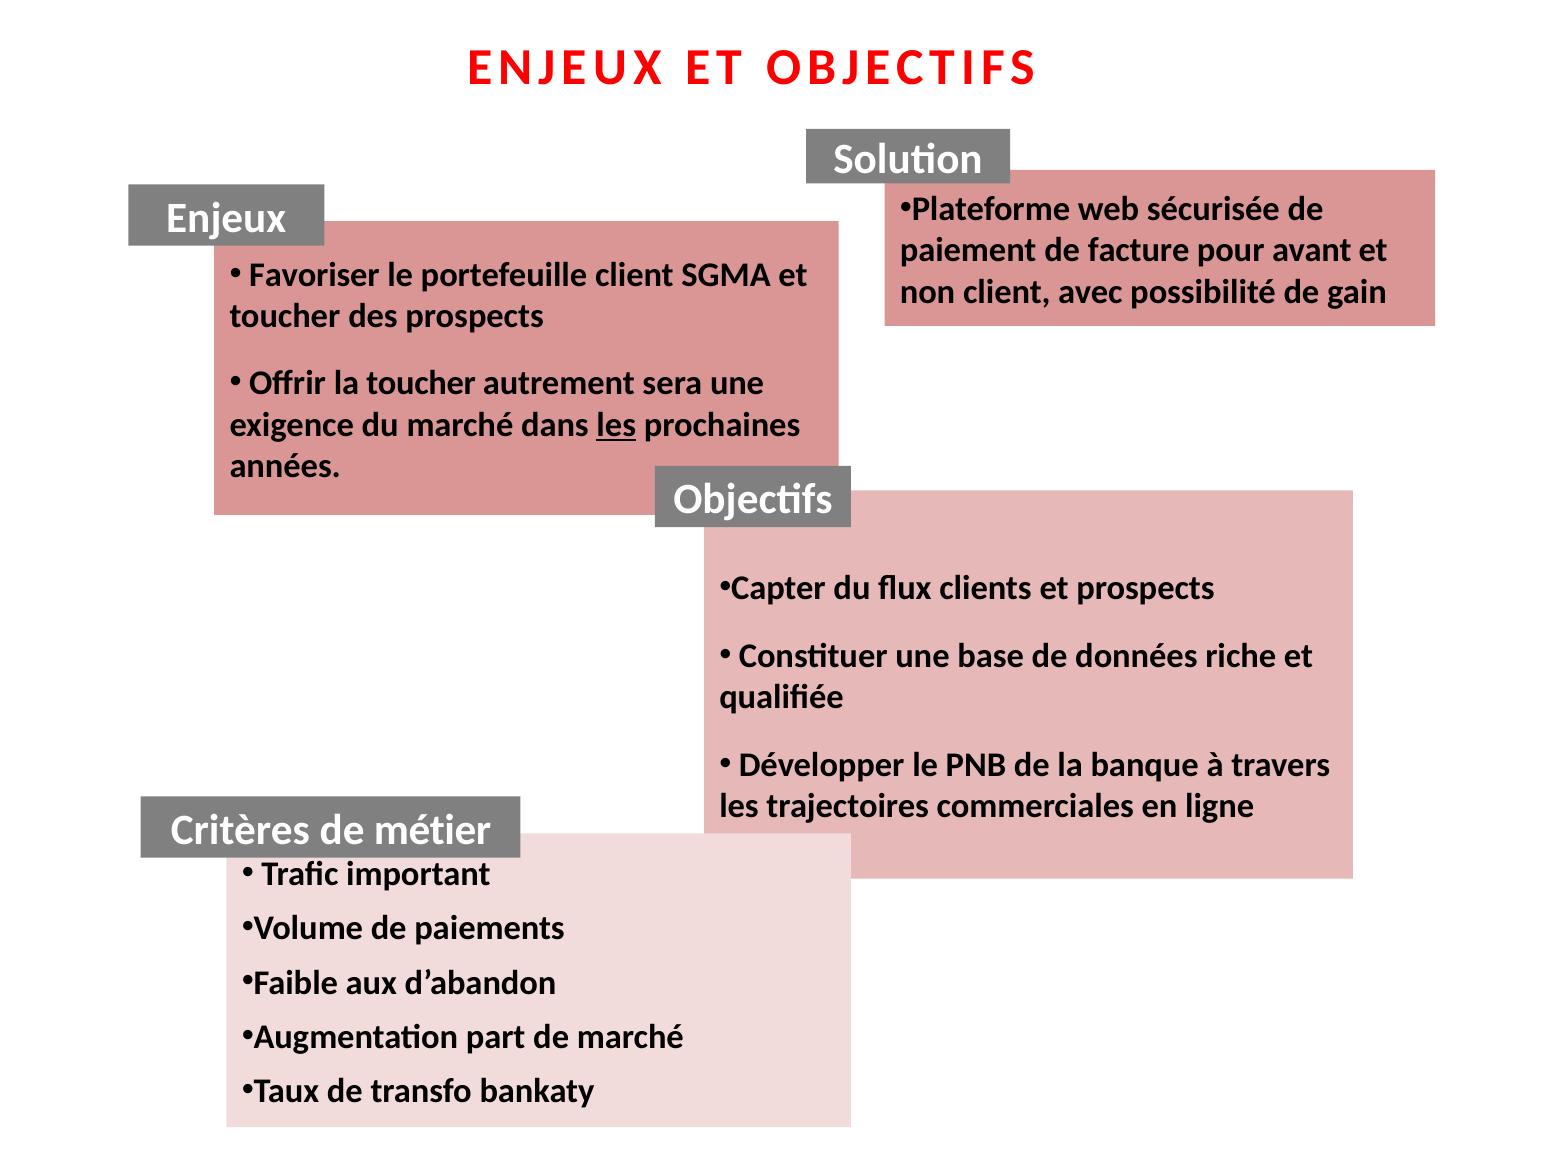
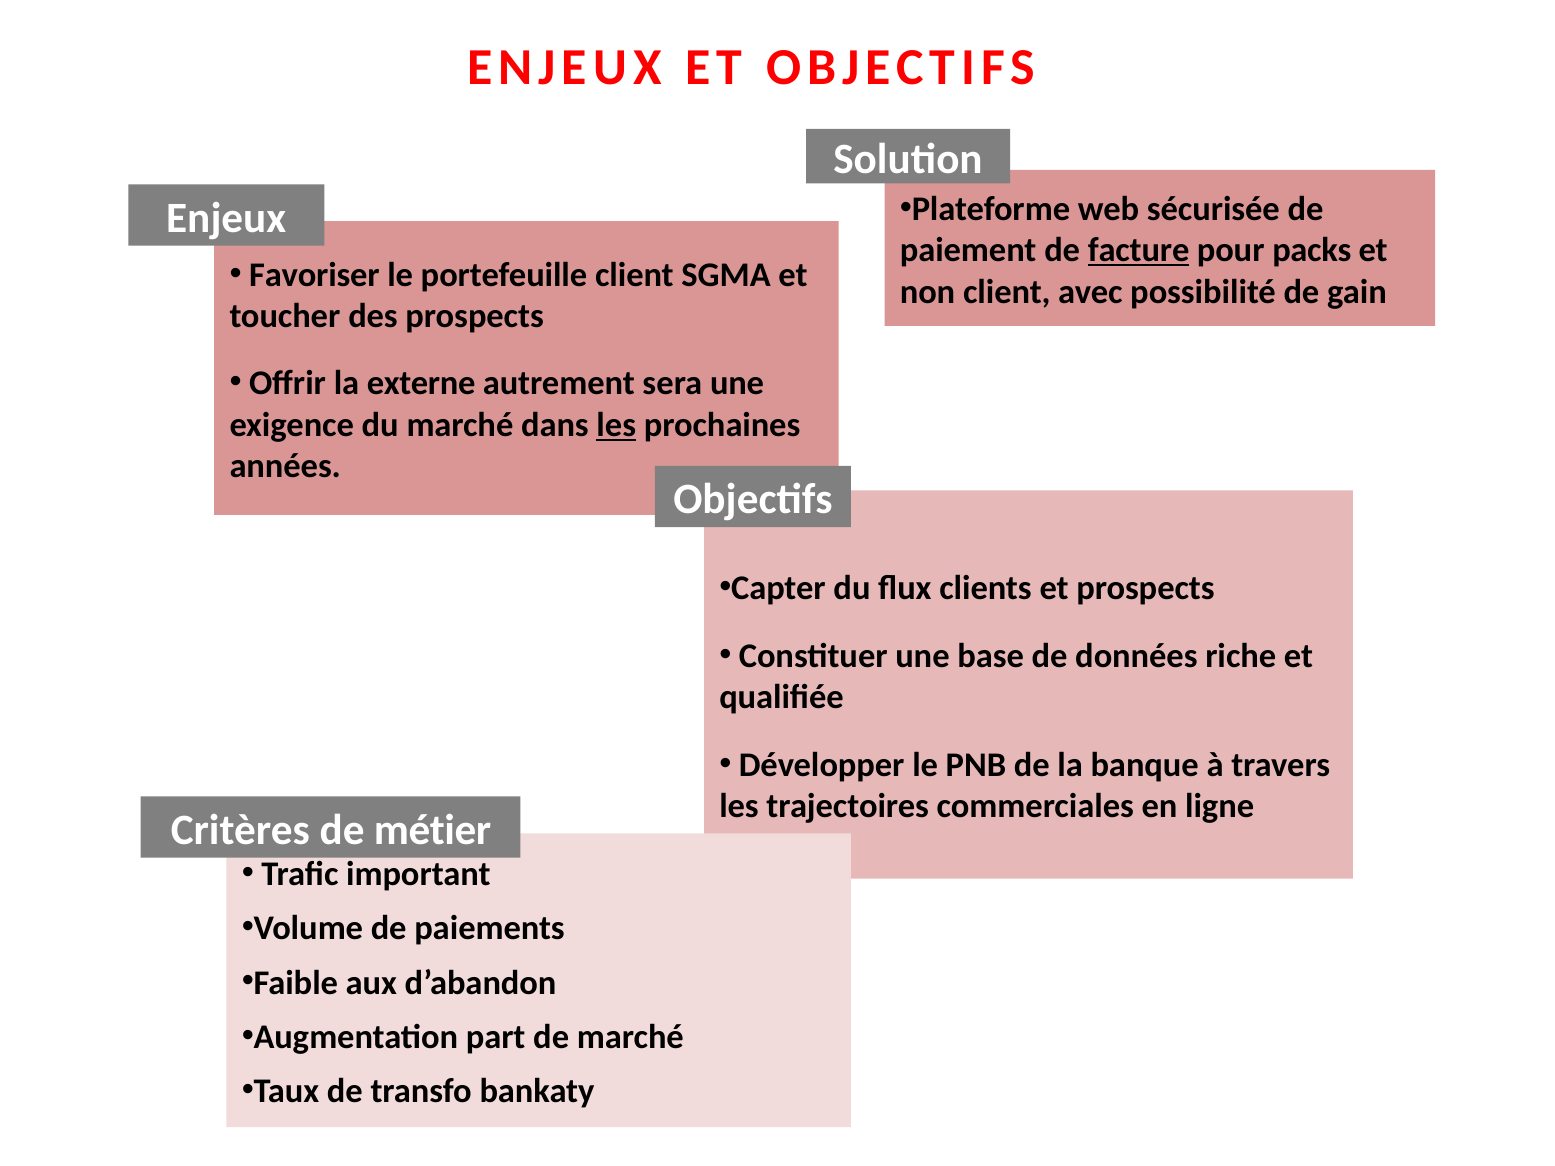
facture underline: none -> present (1139, 250)
avant: avant -> packs (1312, 250)
la toucher: toucher -> externe (421, 383)
